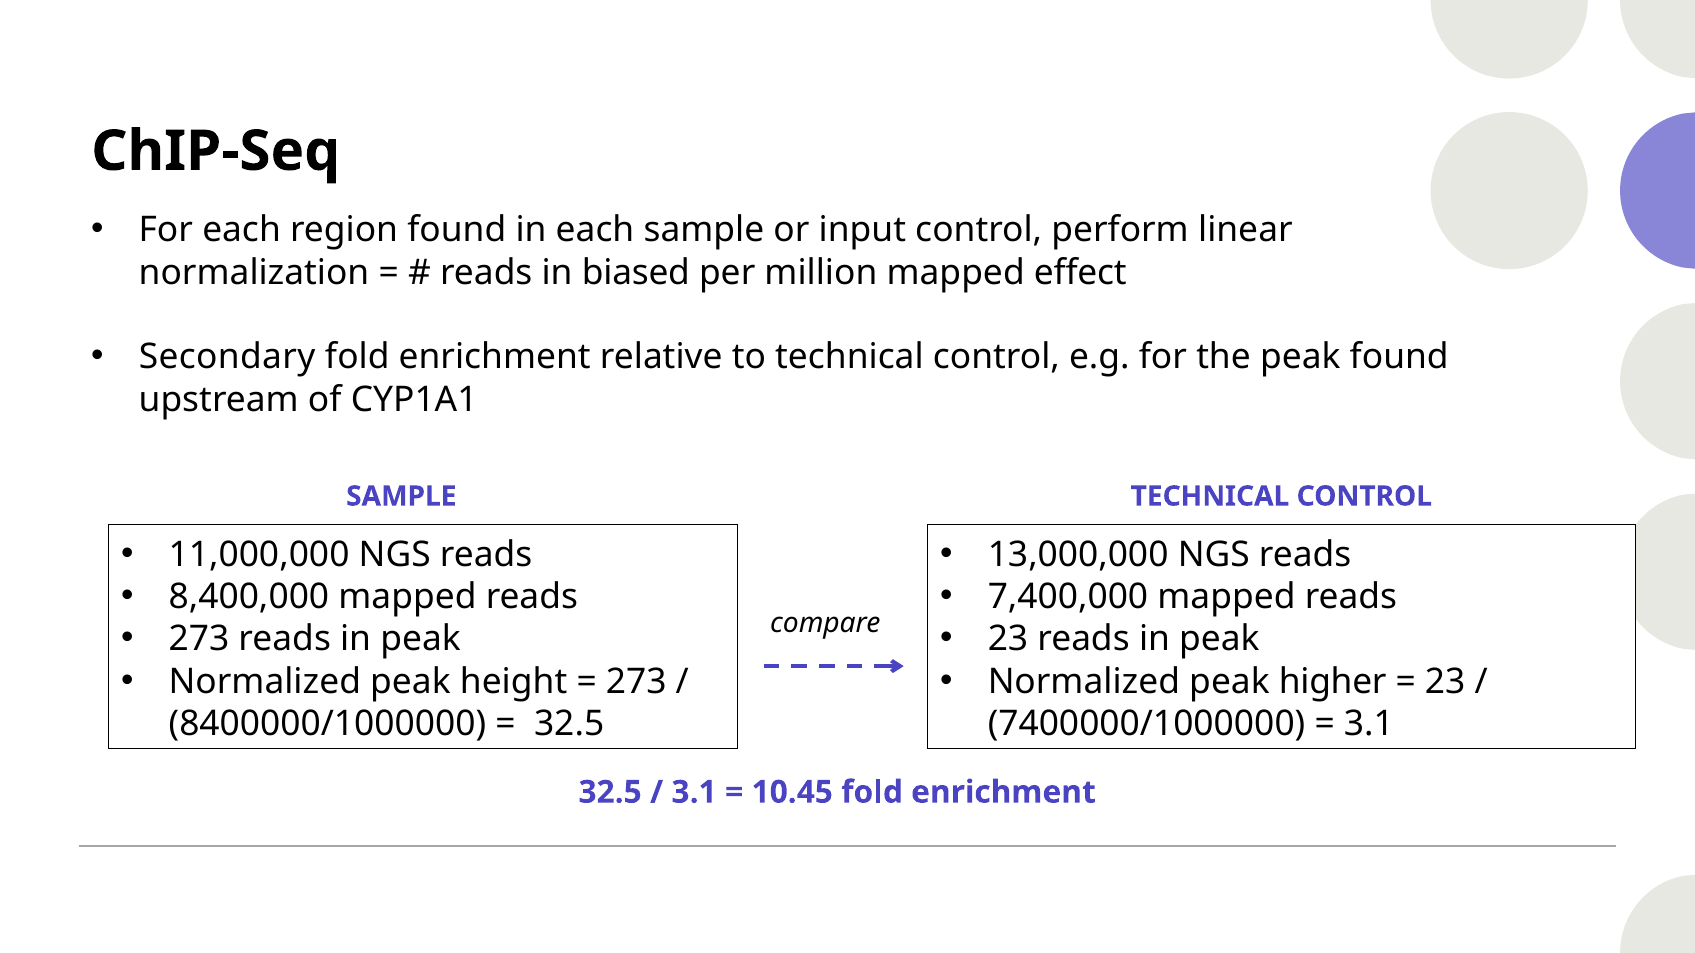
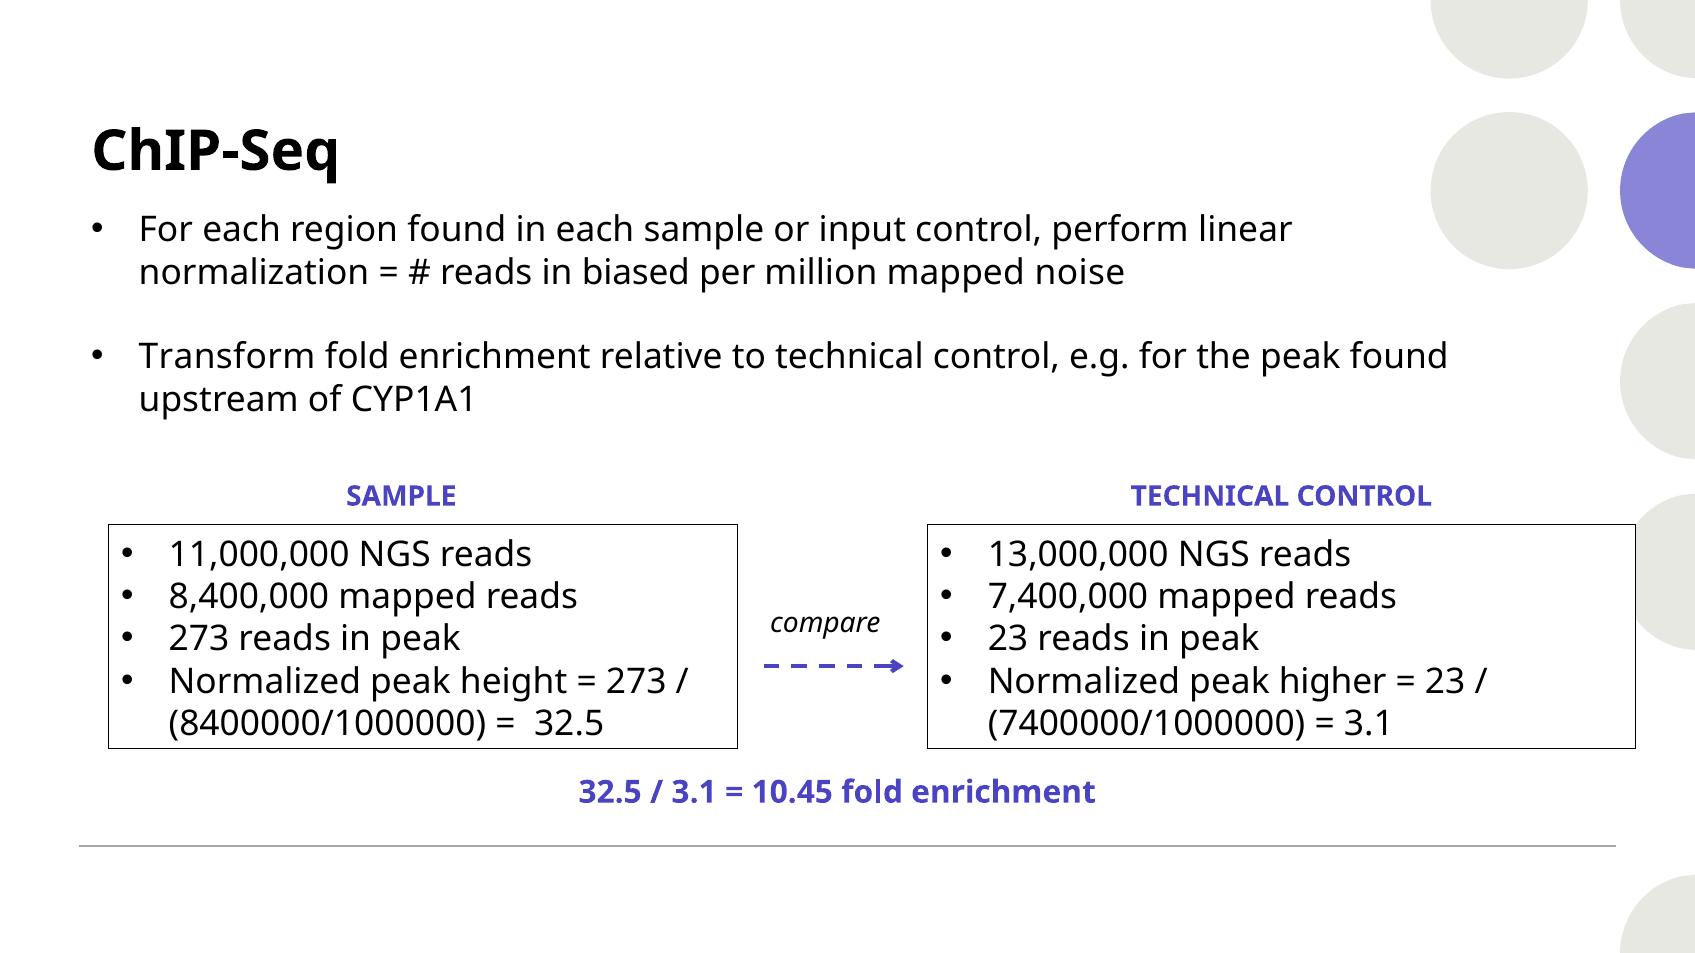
effect: effect -> noise (1080, 273)
Secondary: Secondary -> Transform (227, 357)
